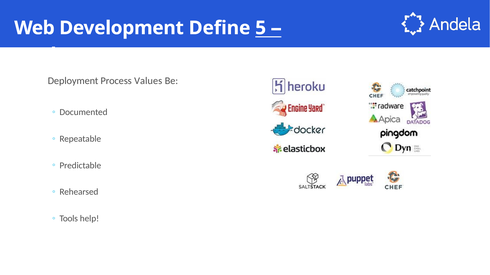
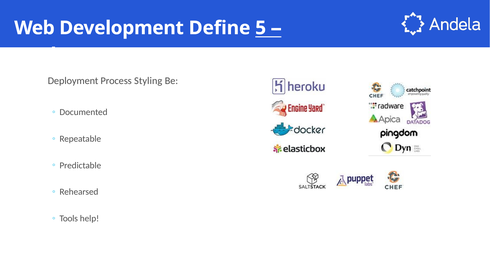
Values: Values -> Styling (148, 81)
